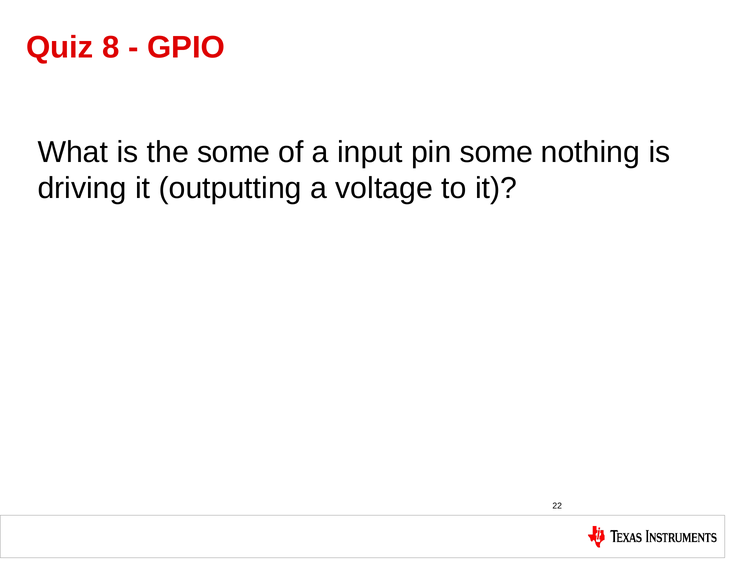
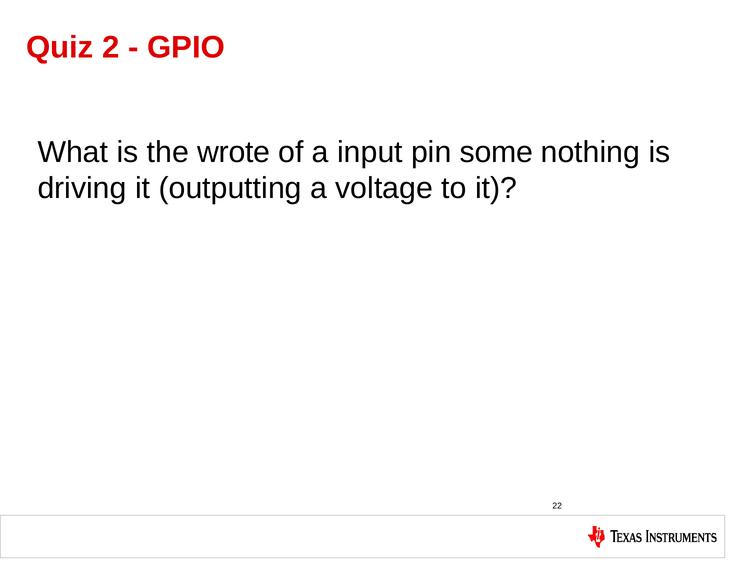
8: 8 -> 2 (111, 47)
the some: some -> wrote (234, 152)
